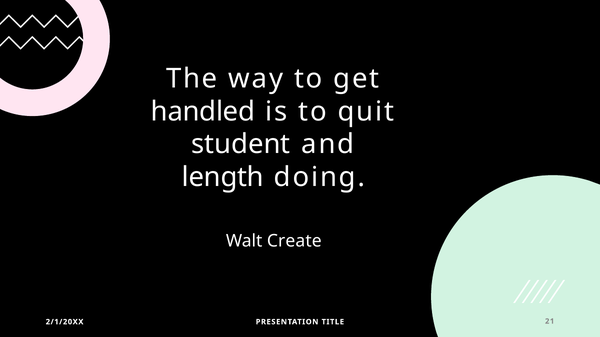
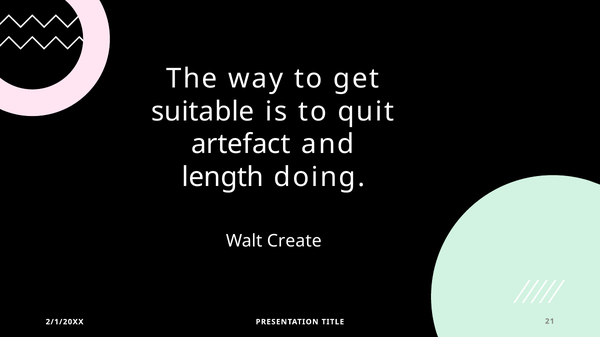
handled: handled -> suitable (203, 112)
student: student -> artefact (241, 145)
